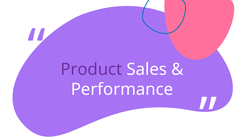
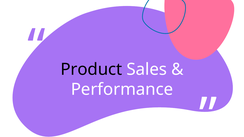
Product colour: purple -> black (91, 69)
